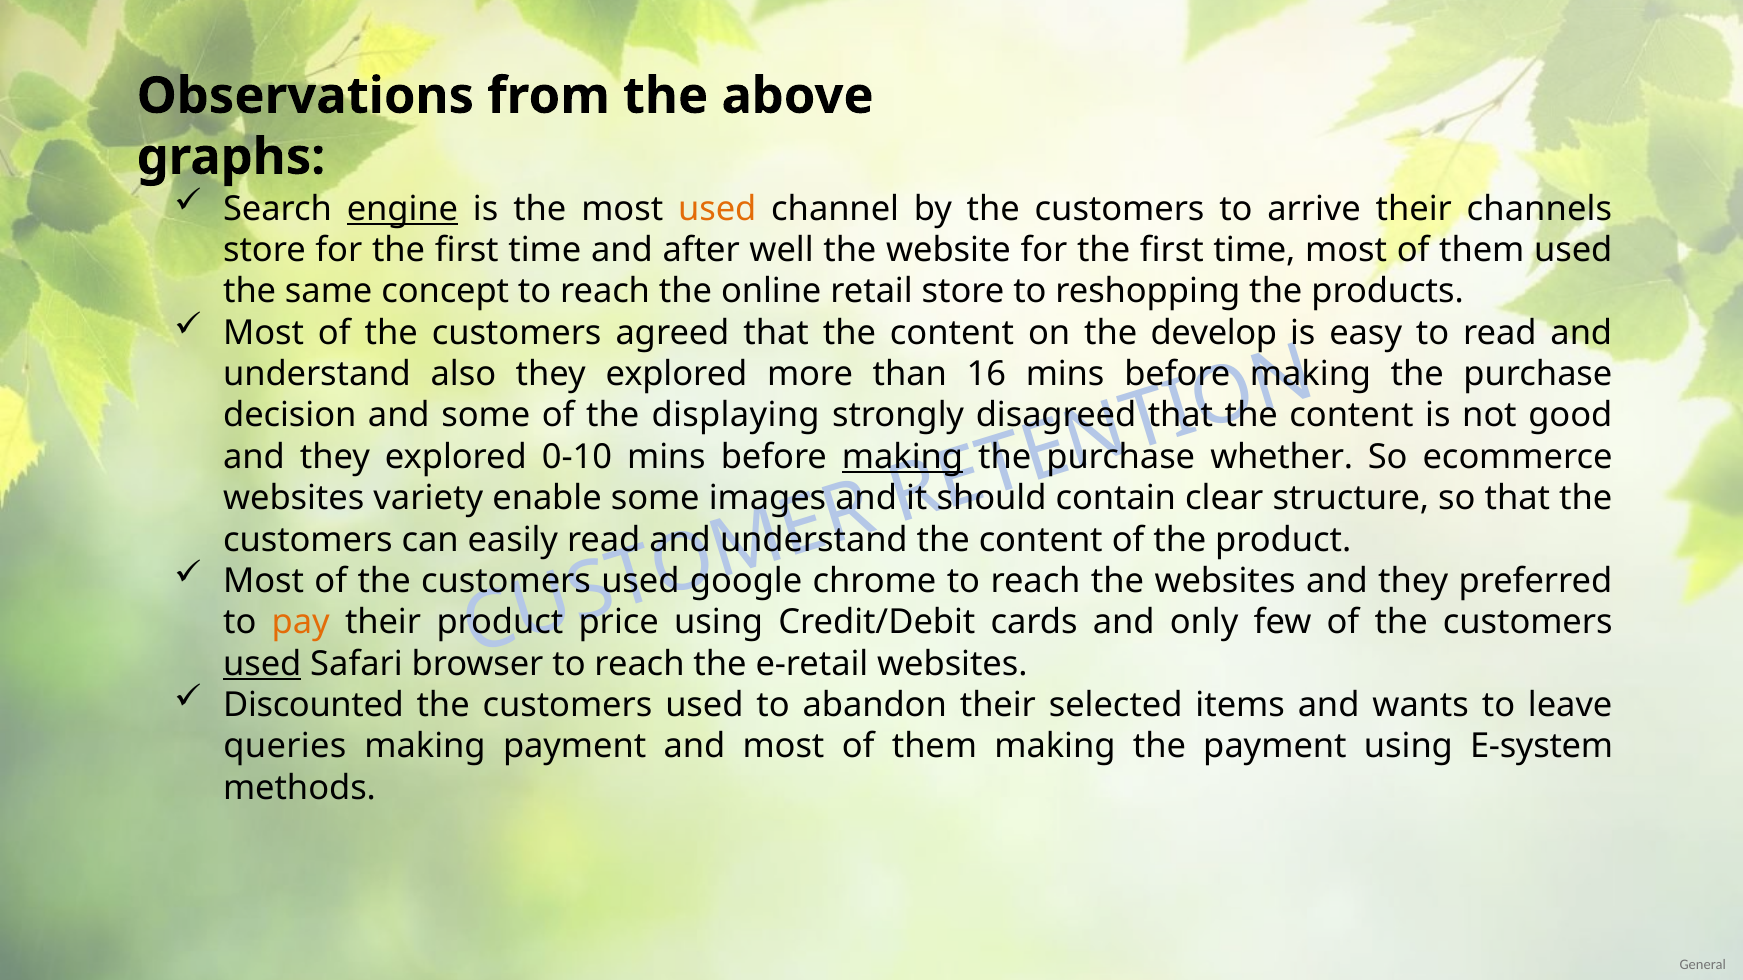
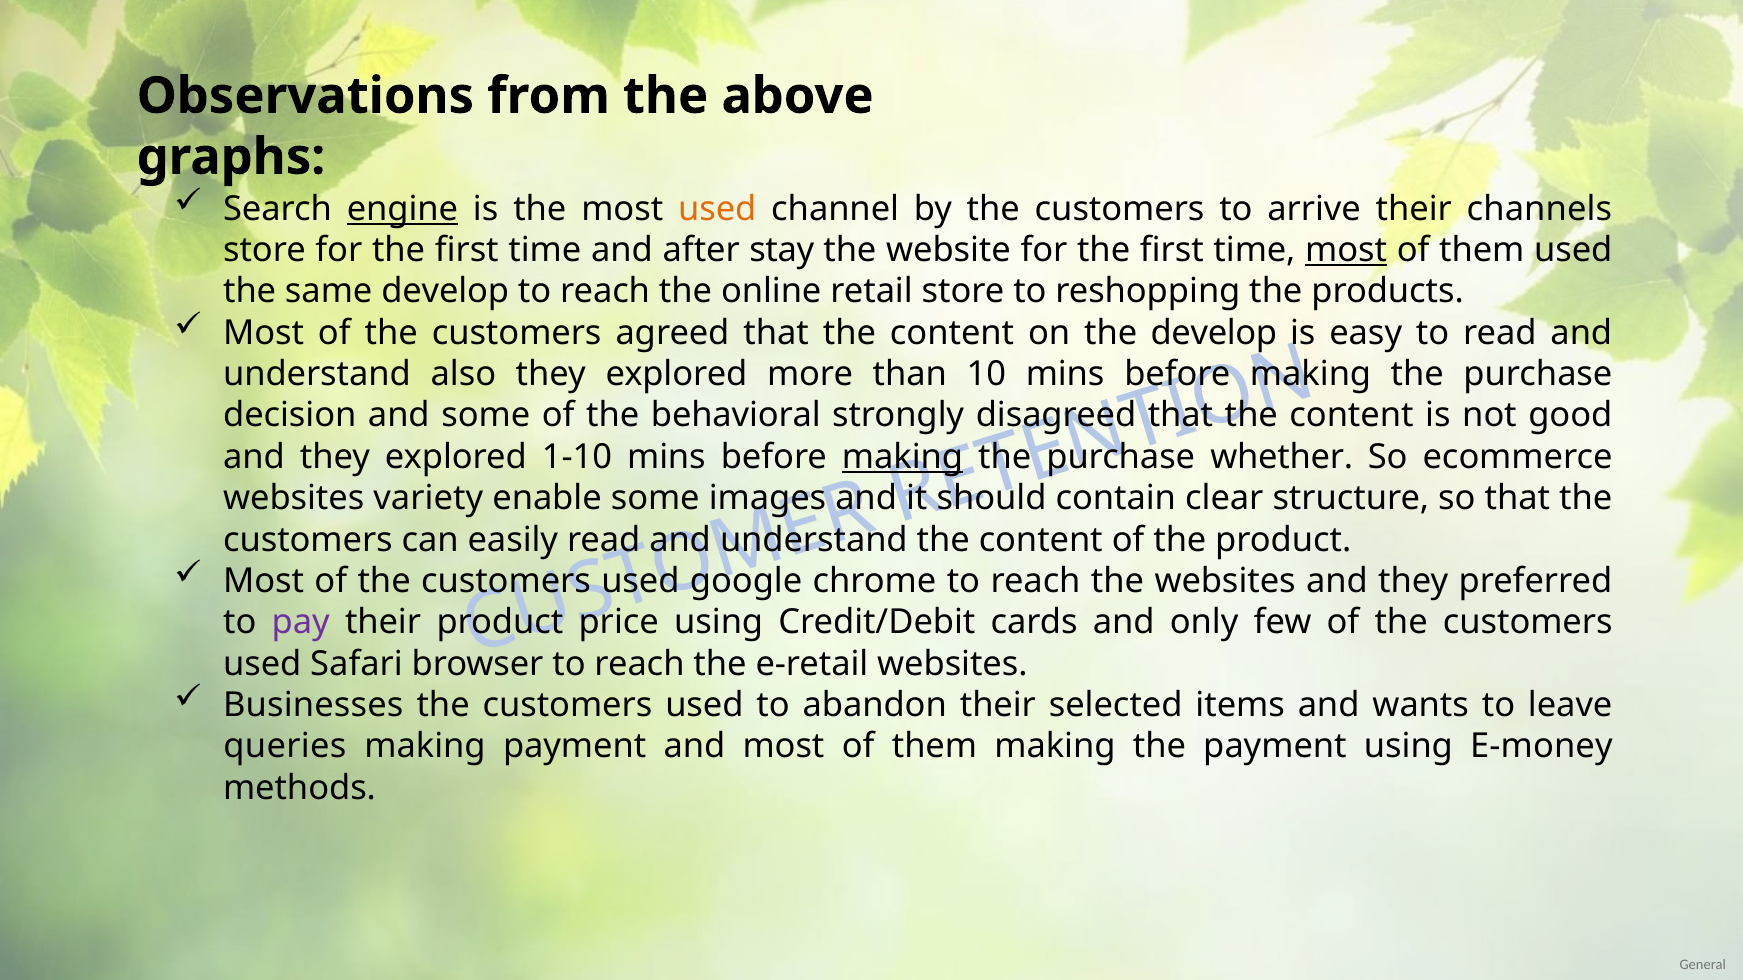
well: well -> stay (782, 250)
most underline: none -> present (1346, 250)
same concept: concept -> develop (445, 292)
16: 16 -> 10 (986, 374)
displaying: displaying -> behavioral (736, 416)
0-10: 0-10 -> 1-10 (577, 457)
pay colour: orange -> purple (301, 623)
used underline: present -> none (262, 664)
Discounted: Discounted -> Businesses (313, 705)
E-system: E-system -> E-money (1541, 747)
